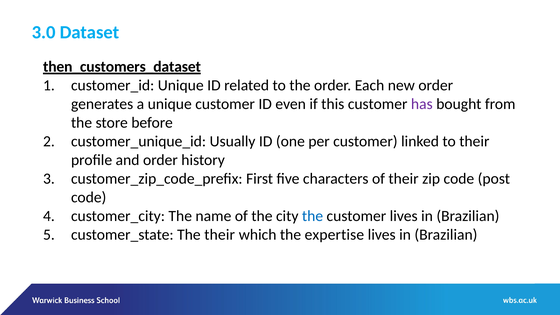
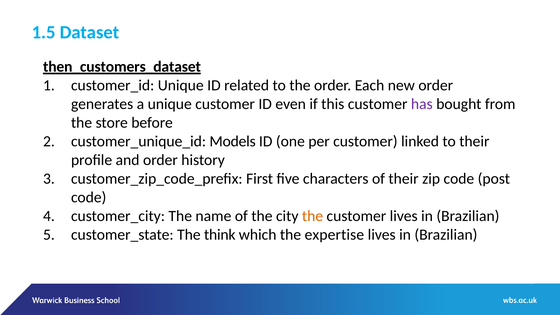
3.0: 3.0 -> 1.5 (44, 32)
Usually: Usually -> Models (233, 141)
the colour: blue -> orange (313, 216)
The their: their -> think (220, 235)
